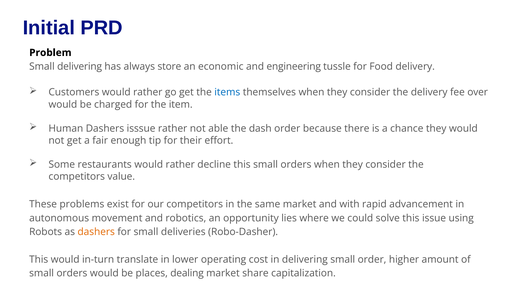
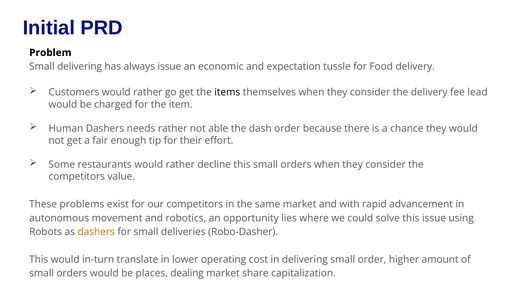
always store: store -> issue (169, 67)
engineering: engineering -> expectation (294, 67)
items colour: blue -> black (227, 92)
over: over -> lead (478, 92)
isssue: isssue -> needs (141, 129)
